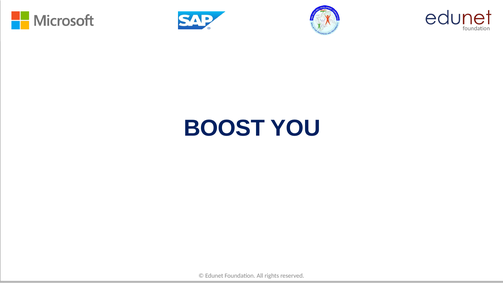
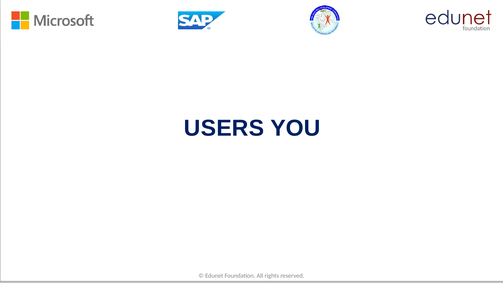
BOOST: BOOST -> USERS (224, 128)
